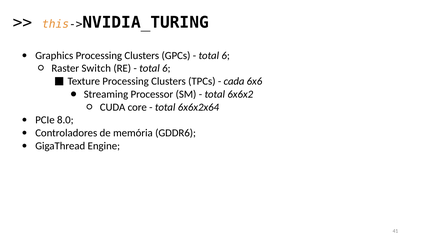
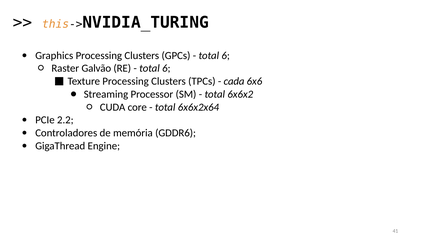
Switch: Switch -> Galvão (96, 69)
8.0: 8.0 -> 2.2 (65, 120)
